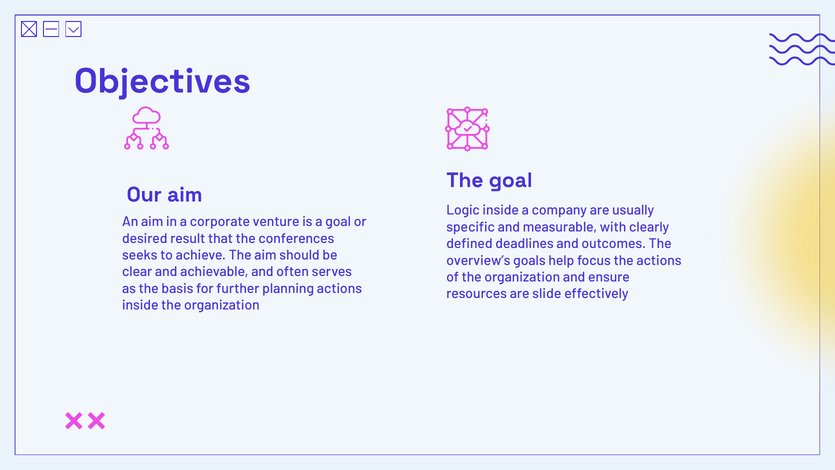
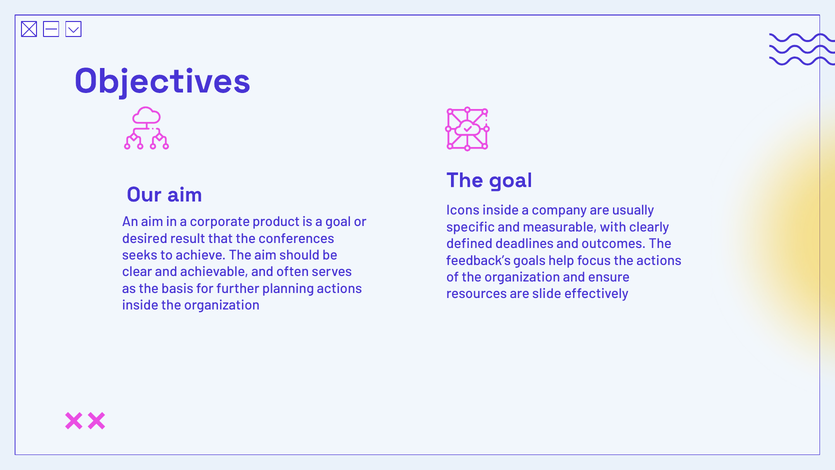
Logic: Logic -> Icons (463, 210)
venture: venture -> product (276, 222)
overview’s: overview’s -> feedback’s (478, 260)
